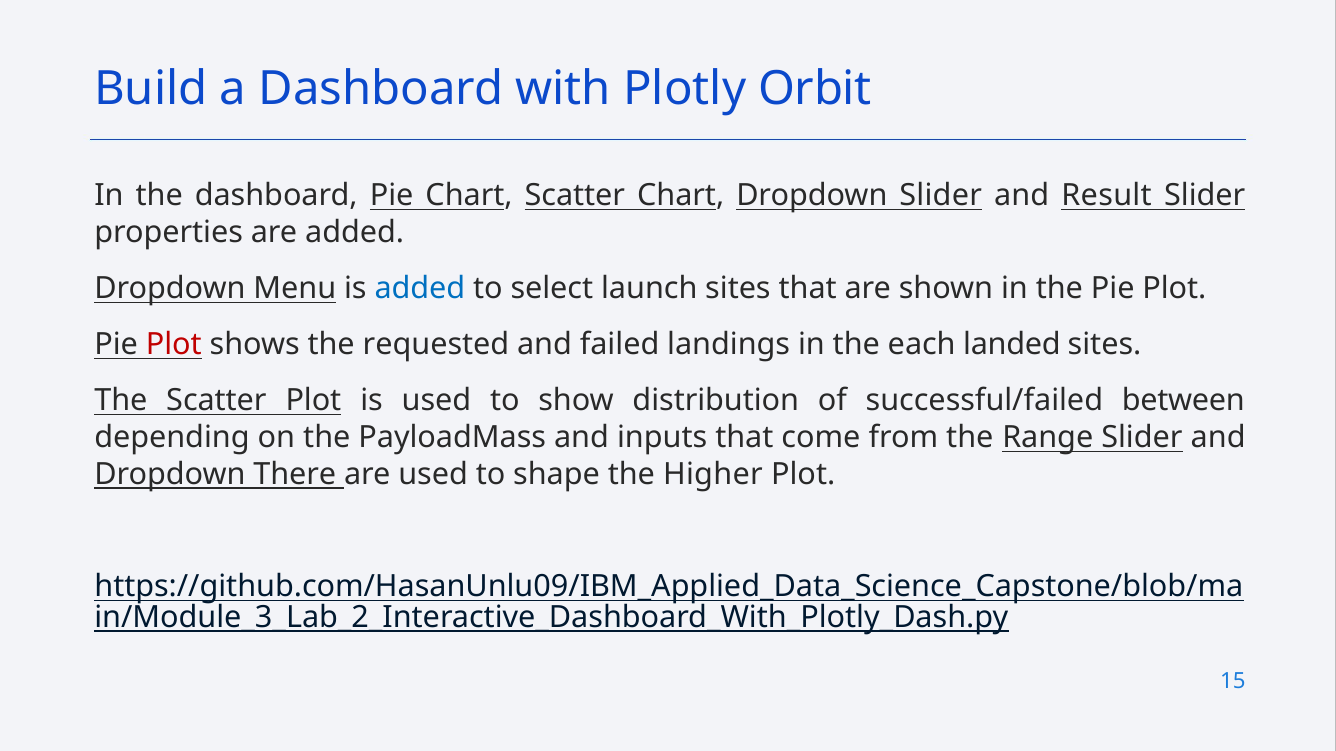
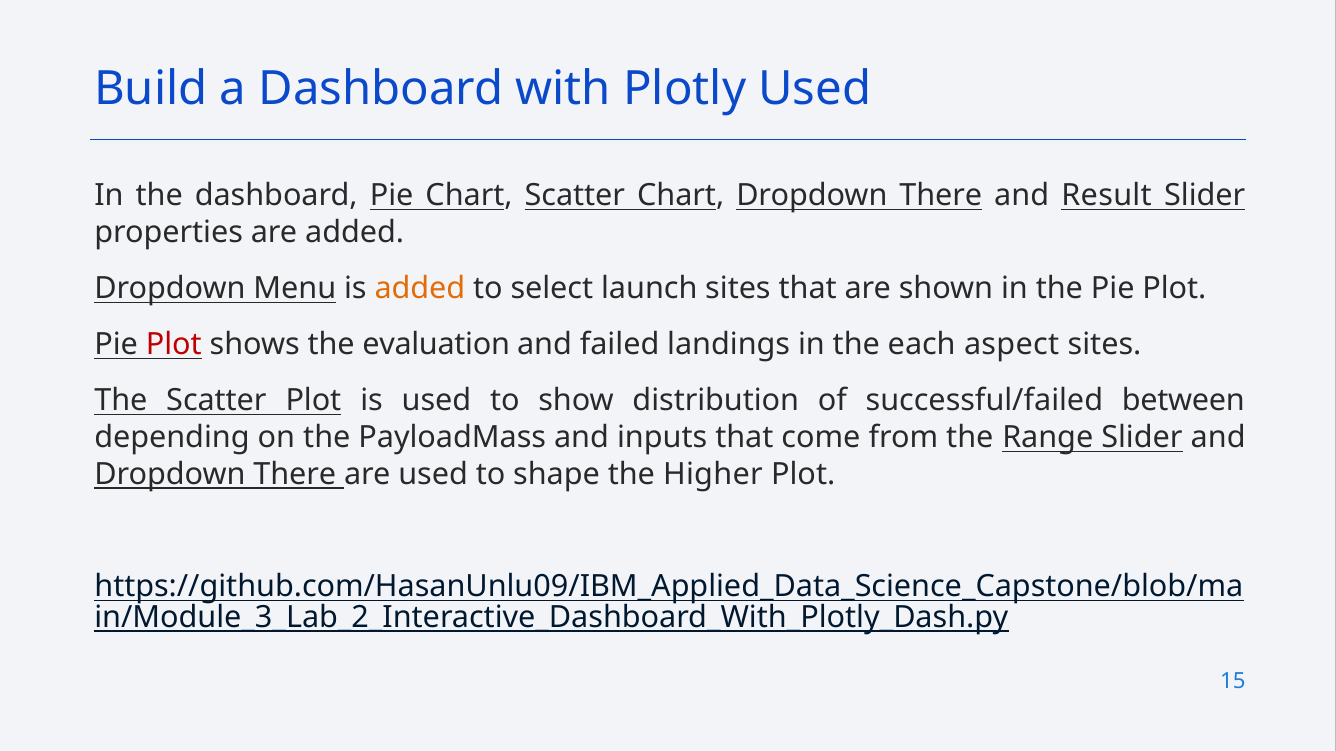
Plotly Orbit: Orbit -> Used (815, 89)
Chart Dropdown Slider: Slider -> There (941, 196)
added colour: blue -> orange (420, 289)
requested: requested -> evaluation (436, 345)
landed: landed -> aspect (1012, 345)
